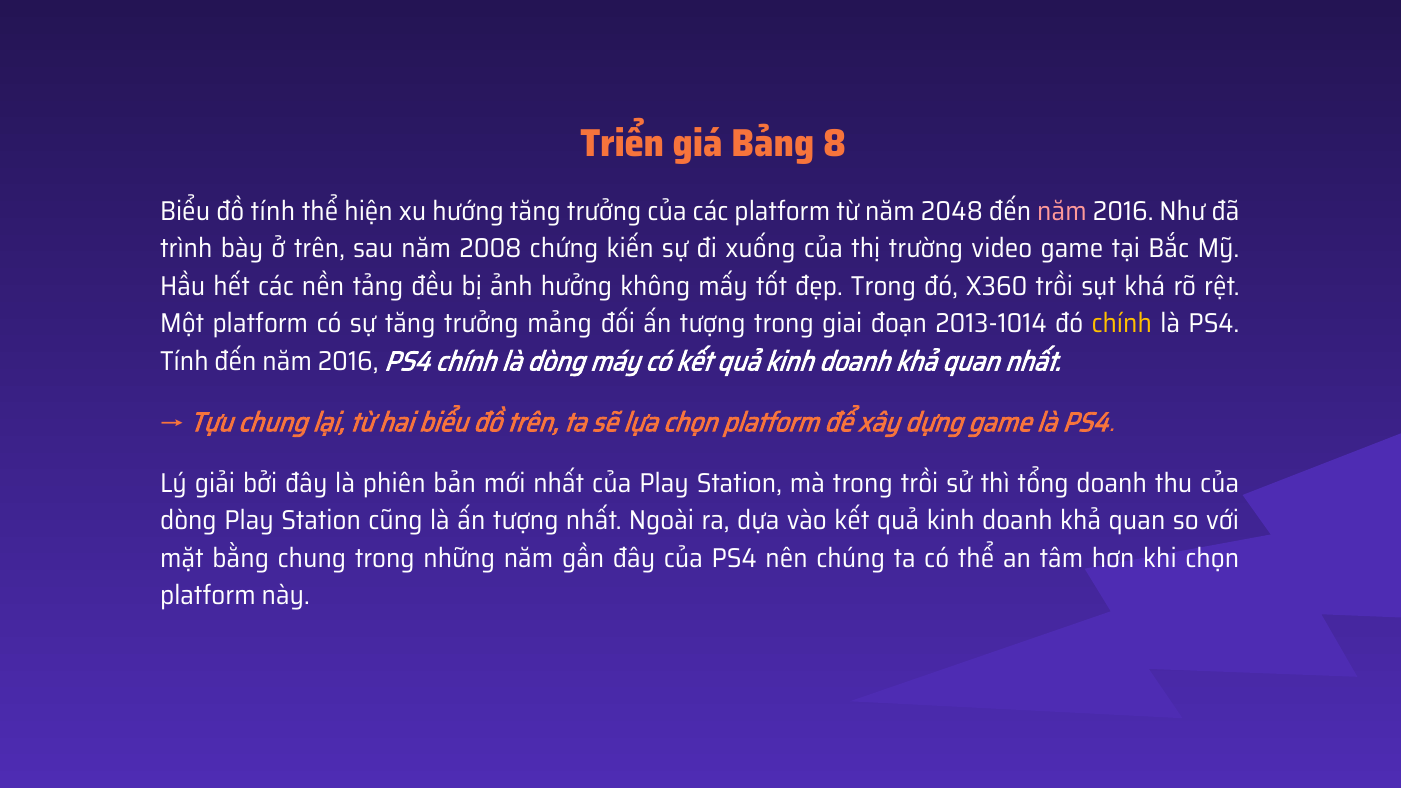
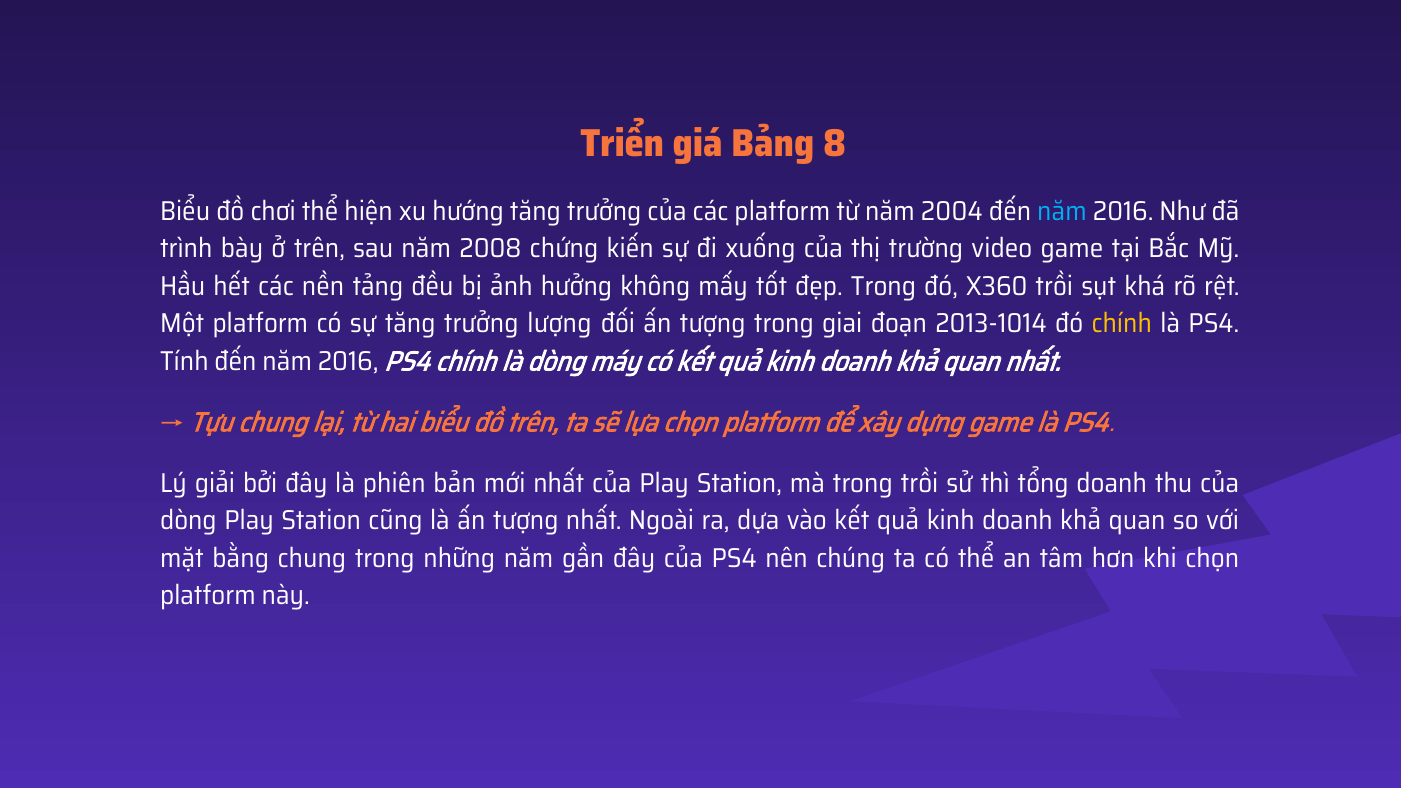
đồ tính: tính -> chơi (273, 211)
2048: 2048 -> 2004 (952, 211)
năm colour: pink -> light blue (1062, 211)
mảng: mảng -> lượng (560, 324)
